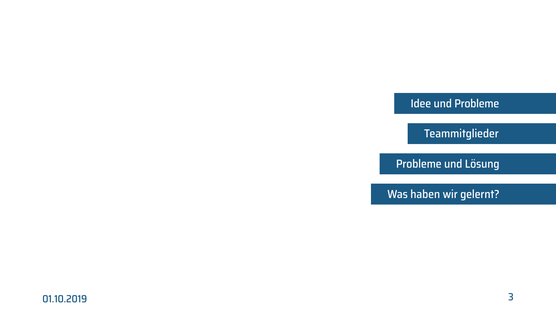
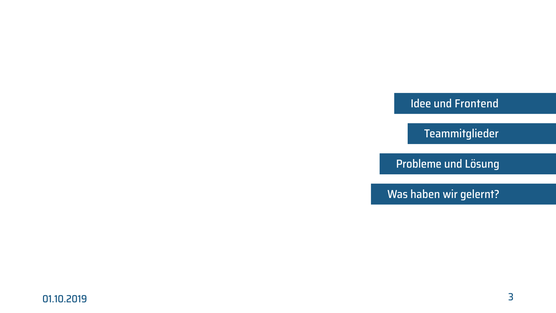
und Probleme: Probleme -> Frontend (477, 103)
